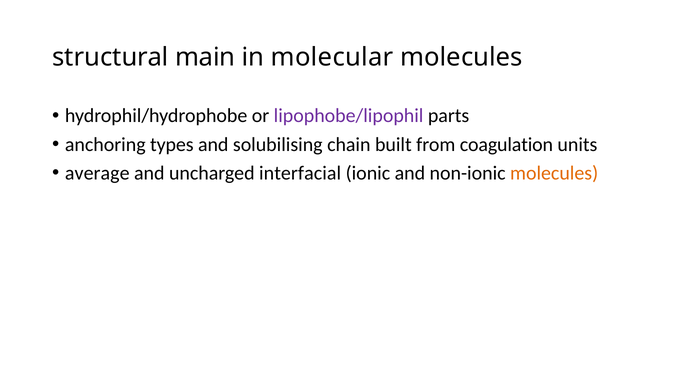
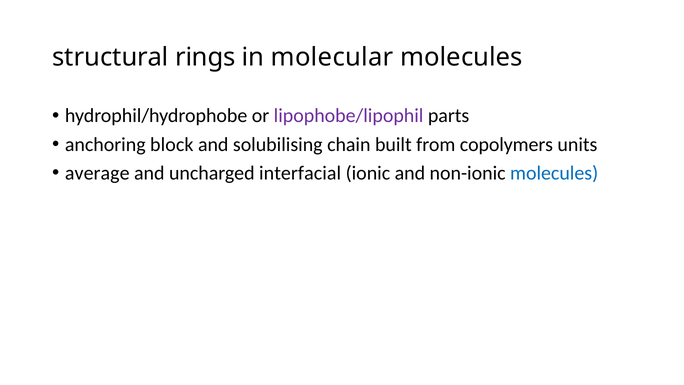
main: main -> rings (205, 57)
types: types -> block (172, 144)
coagulation: coagulation -> copolymers (506, 144)
molecules colour: orange -> blue (554, 173)
